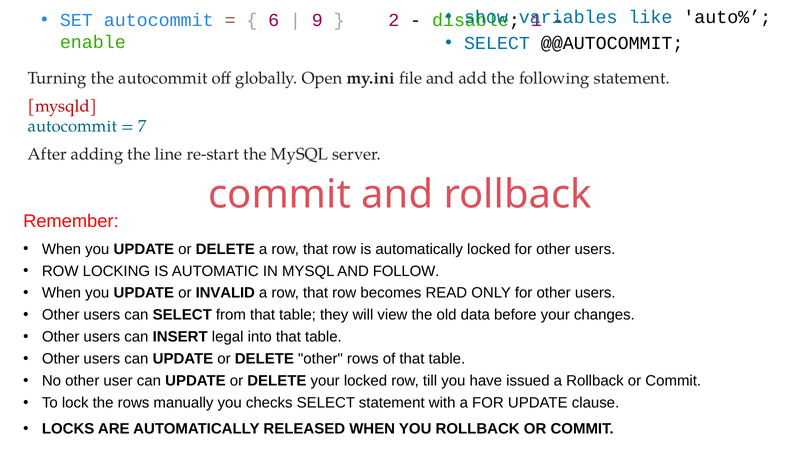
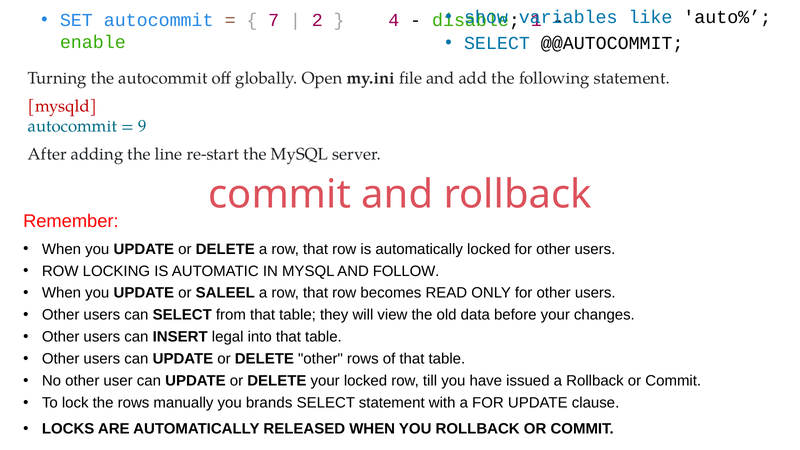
6: 6 -> 7 (274, 20)
9: 9 -> 2 (317, 20)
2: 2 -> 4 (394, 20)
7: 7 -> 9 (142, 126)
INVALID: INVALID -> SALEEL (225, 293)
checks: checks -> brands (269, 403)
